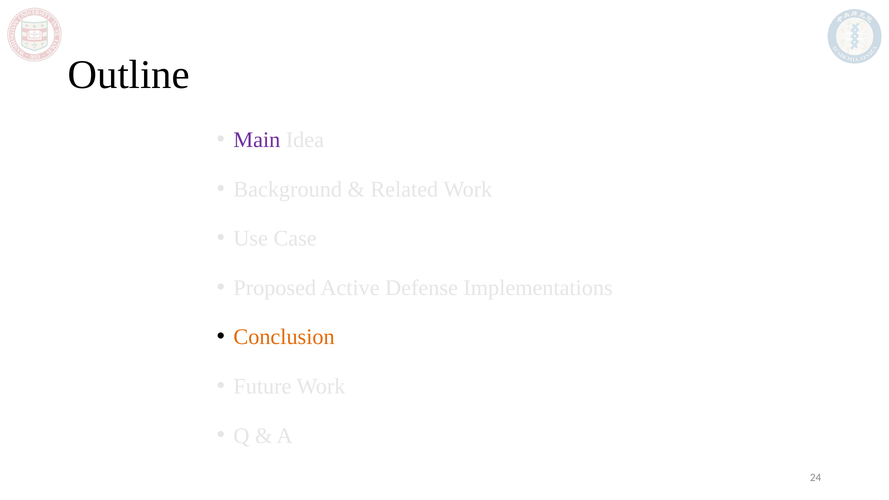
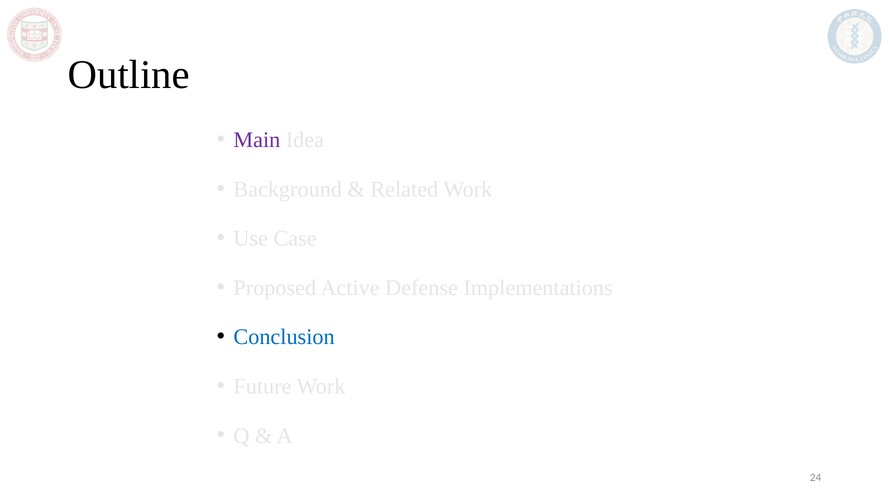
Conclusion colour: orange -> blue (284, 337)
